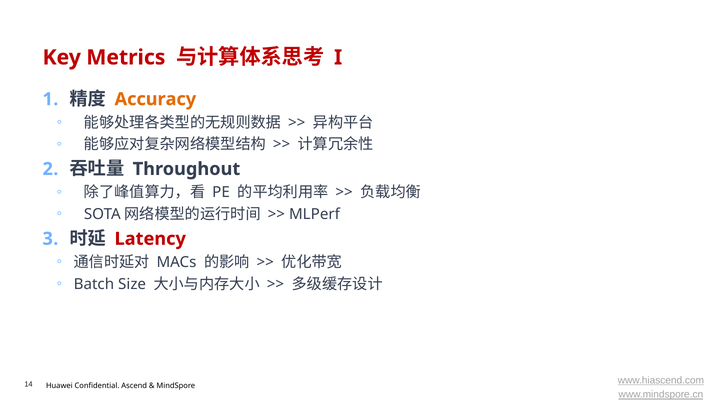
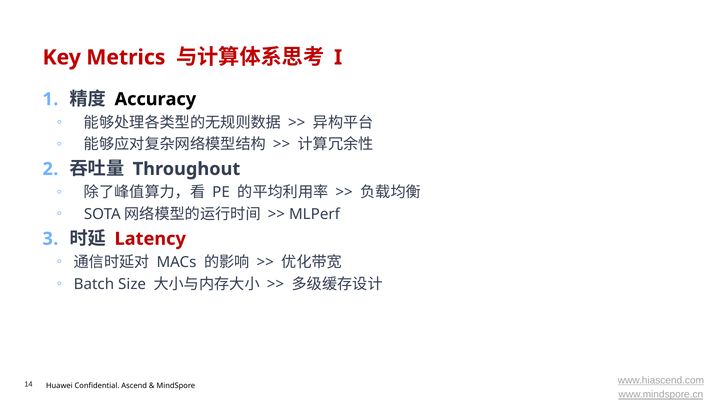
Accuracy colour: orange -> black (155, 99)
